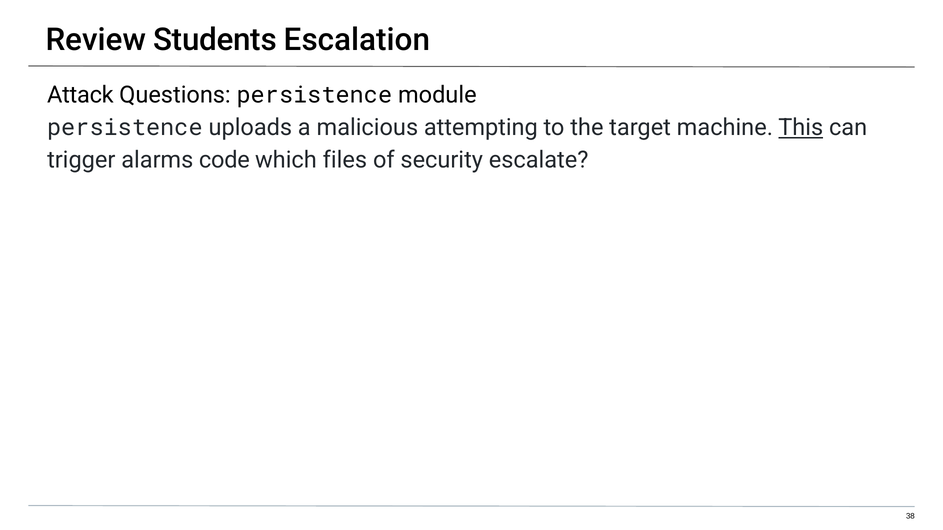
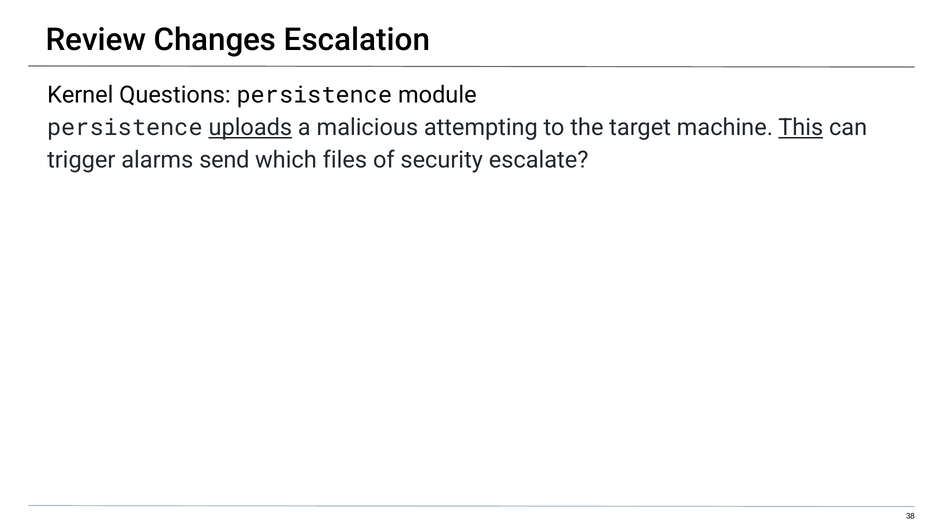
Students: Students -> Changes (215, 40)
Attack: Attack -> Kernel (80, 95)
uploads underline: none -> present (250, 128)
code: code -> send (224, 160)
